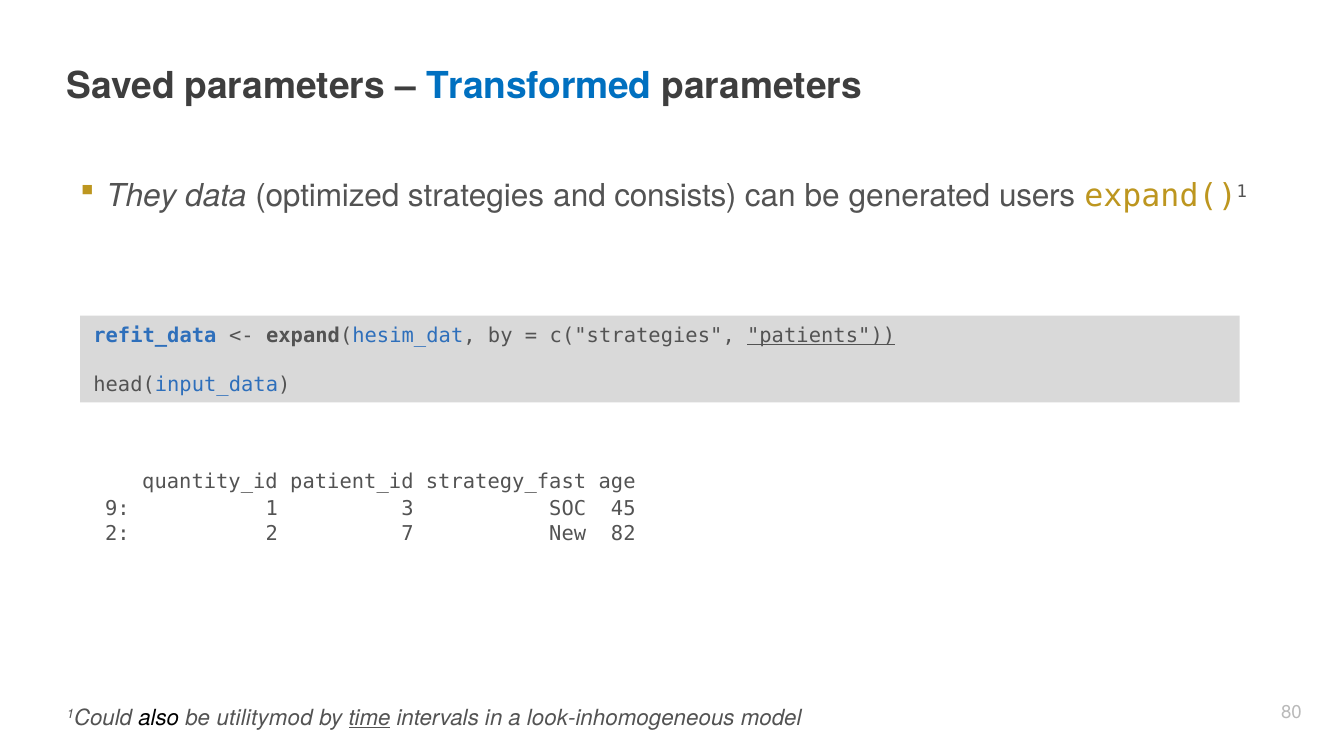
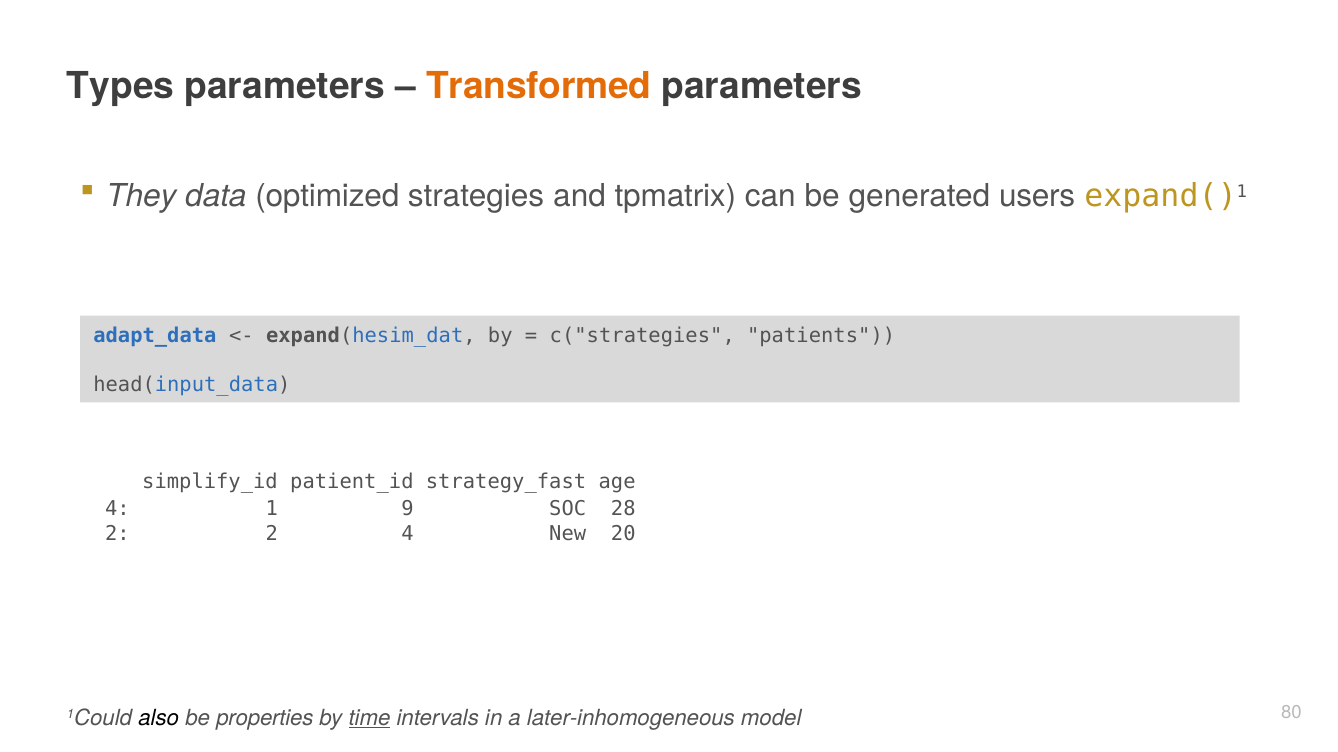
Saved: Saved -> Types (121, 86)
Transformed colour: blue -> orange (539, 86)
consists: consists -> tpmatrix (675, 196)
refit_data: refit_data -> adapt_data (155, 336)
patients underline: present -> none (821, 336)
quantity_id: quantity_id -> simplify_id (210, 482)
9: 9 -> 4 (117, 509)
3: 3 -> 9 (407, 509)
45: 45 -> 28 (623, 509)
2 7: 7 -> 4 (407, 534)
82: 82 -> 20 (623, 534)
utilitymod: utilitymod -> properties (265, 719)
look-inhomogeneous: look-inhomogeneous -> later-inhomogeneous (631, 719)
